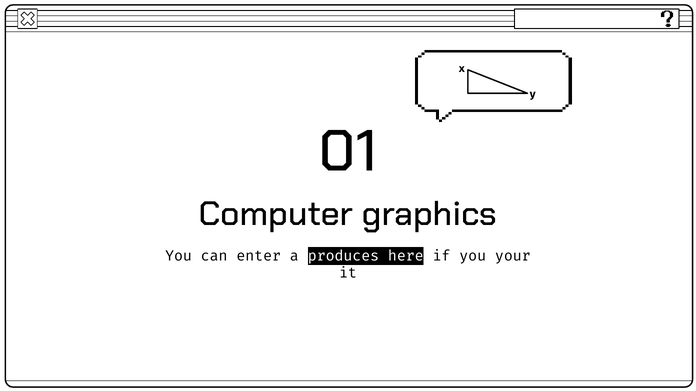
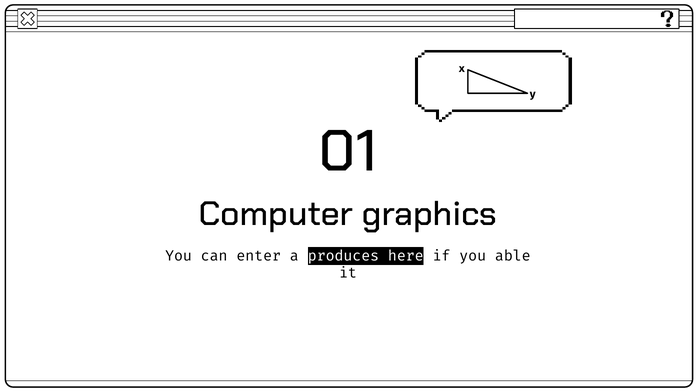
your: your -> able (513, 256)
